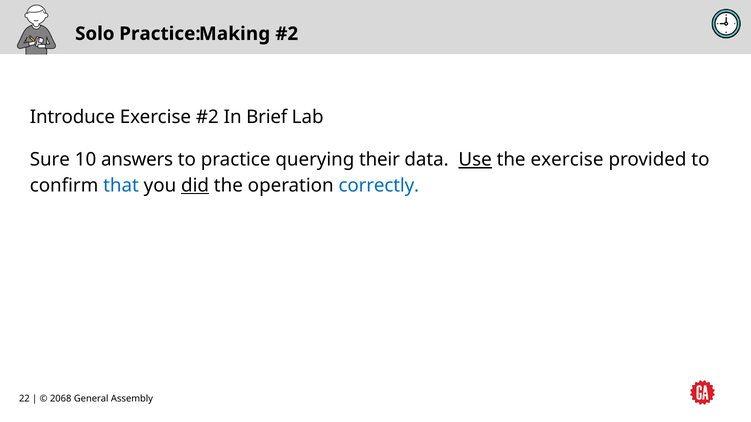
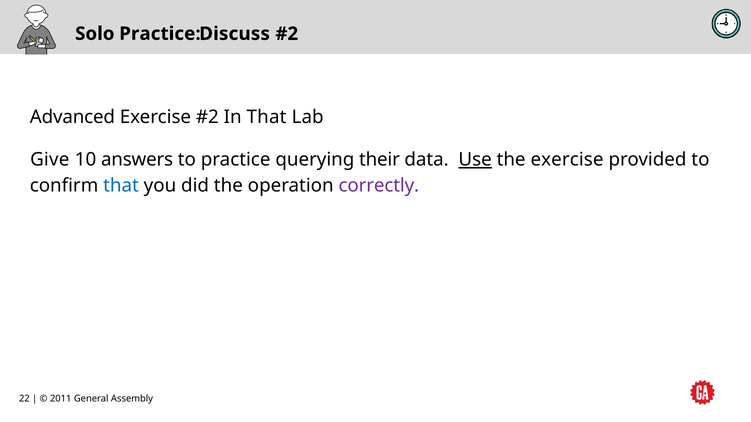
Making: Making -> Discuss (235, 34)
Introduce: Introduce -> Advanced (72, 117)
In Brief: Brief -> That (267, 117)
Sure: Sure -> Give (50, 160)
did underline: present -> none (195, 186)
correctly colour: blue -> purple (379, 186)
2068: 2068 -> 2011 (61, 399)
